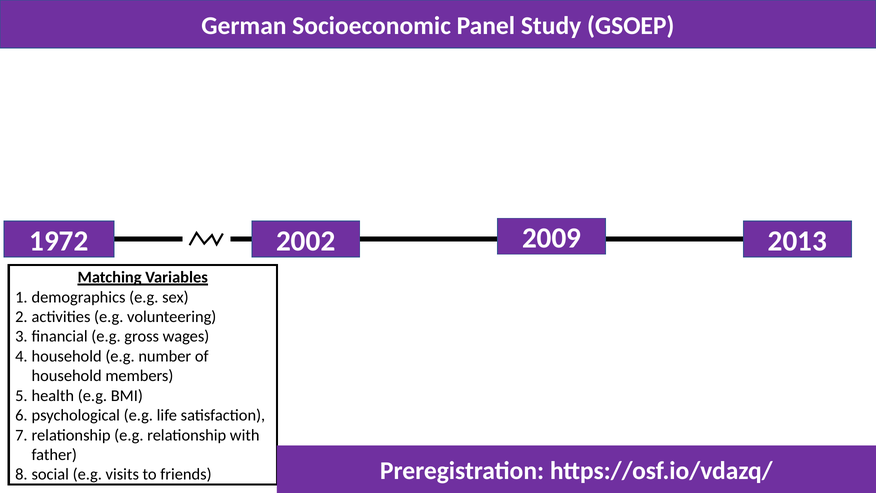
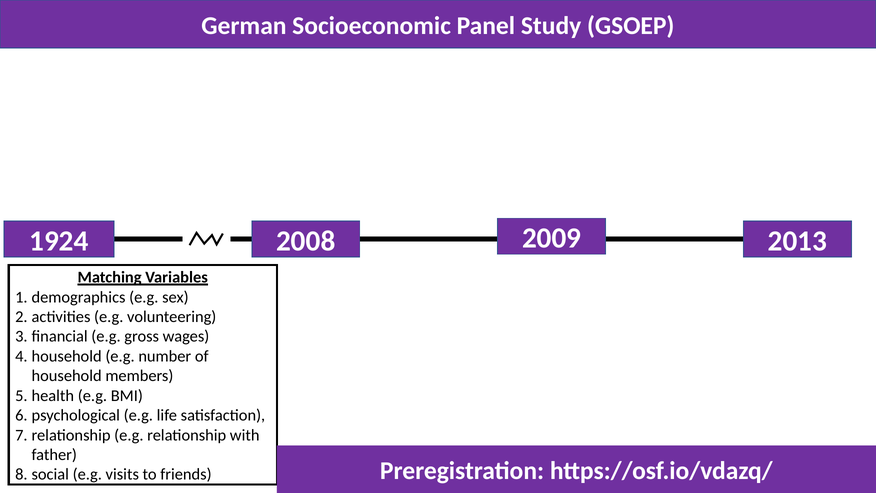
2002: 2002 -> 2008 (306, 241)
1972: 1972 -> 1924 (59, 241)
